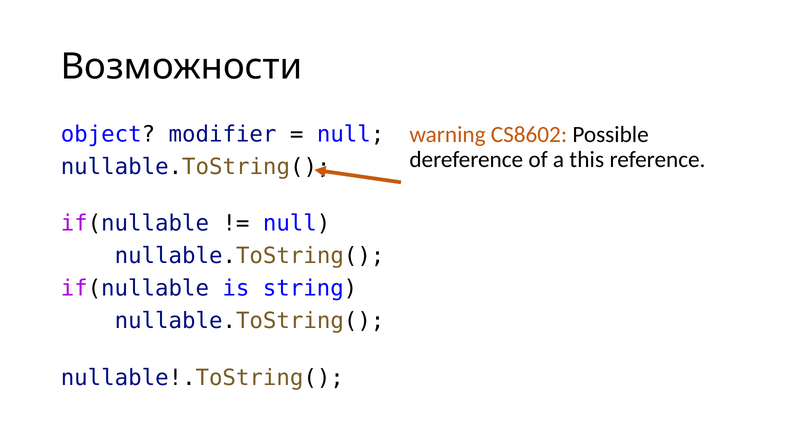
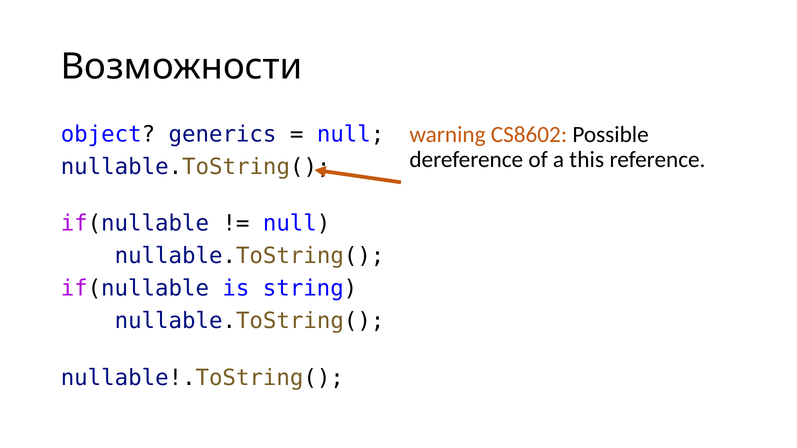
modifier: modifier -> generics (223, 134)
